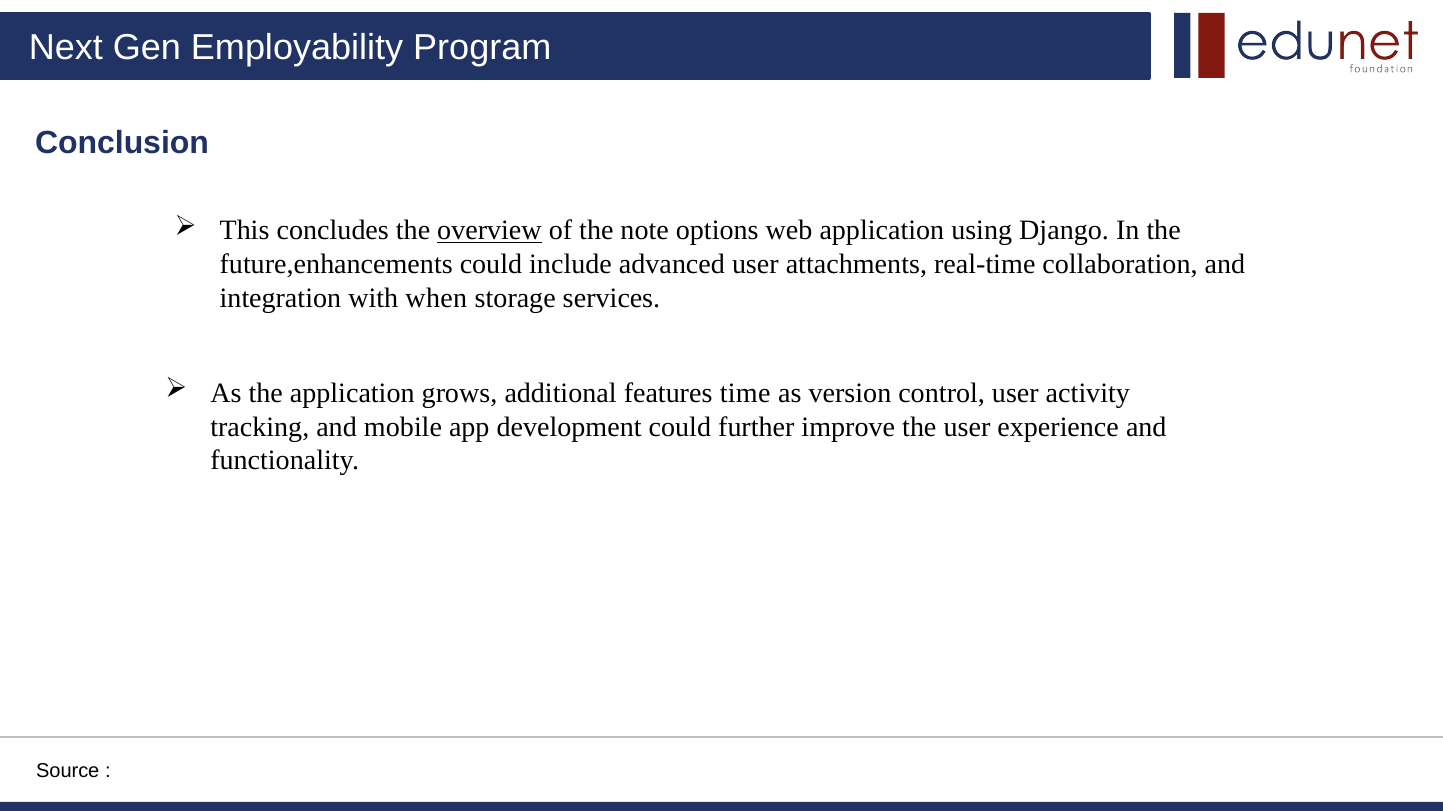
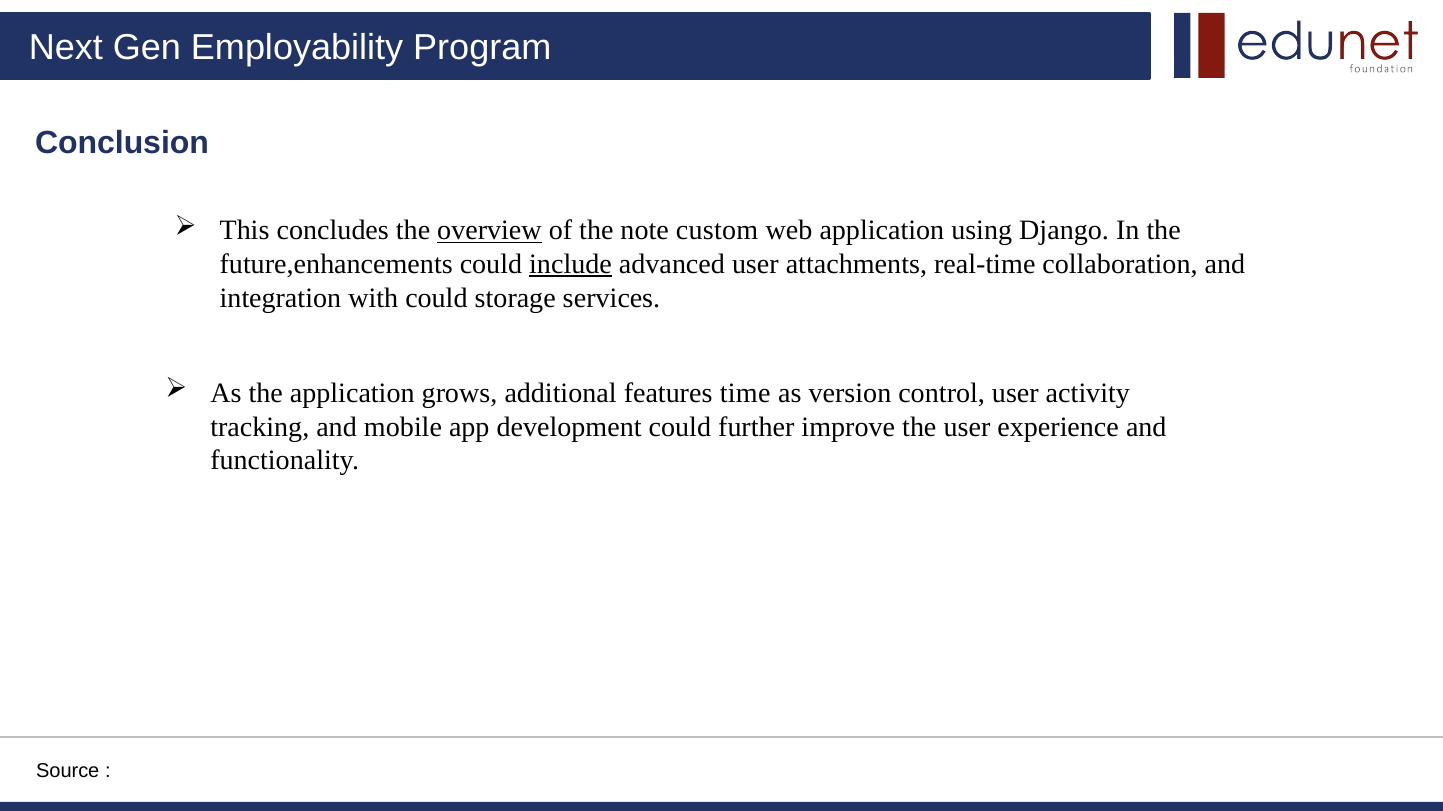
options: options -> custom (717, 231)
include underline: none -> present (571, 264)
with when: when -> could (436, 298)
